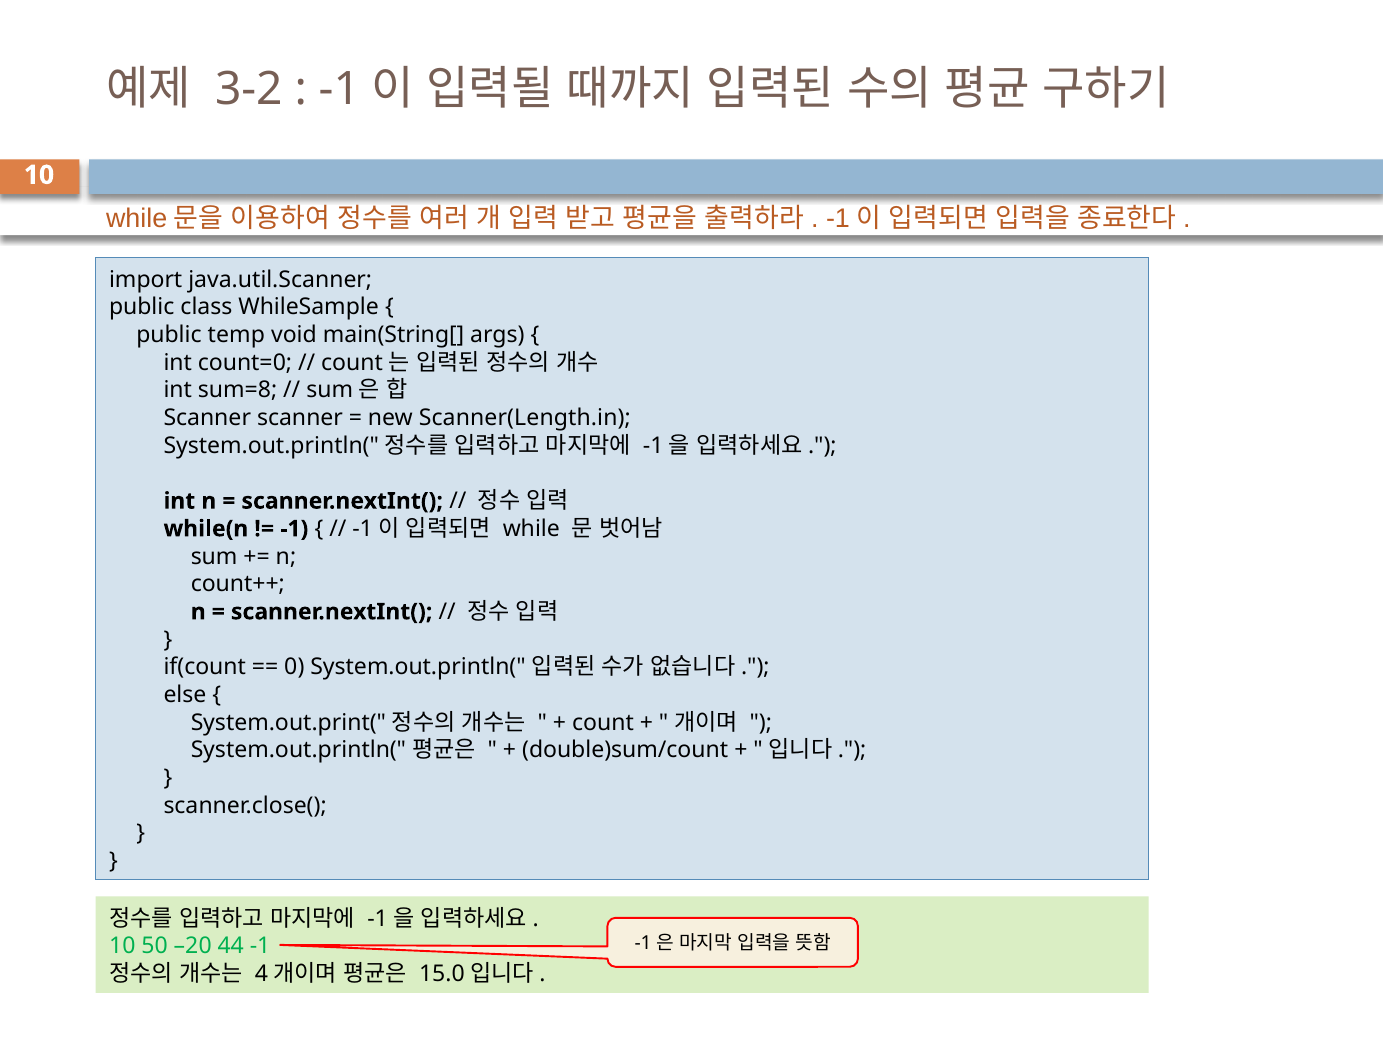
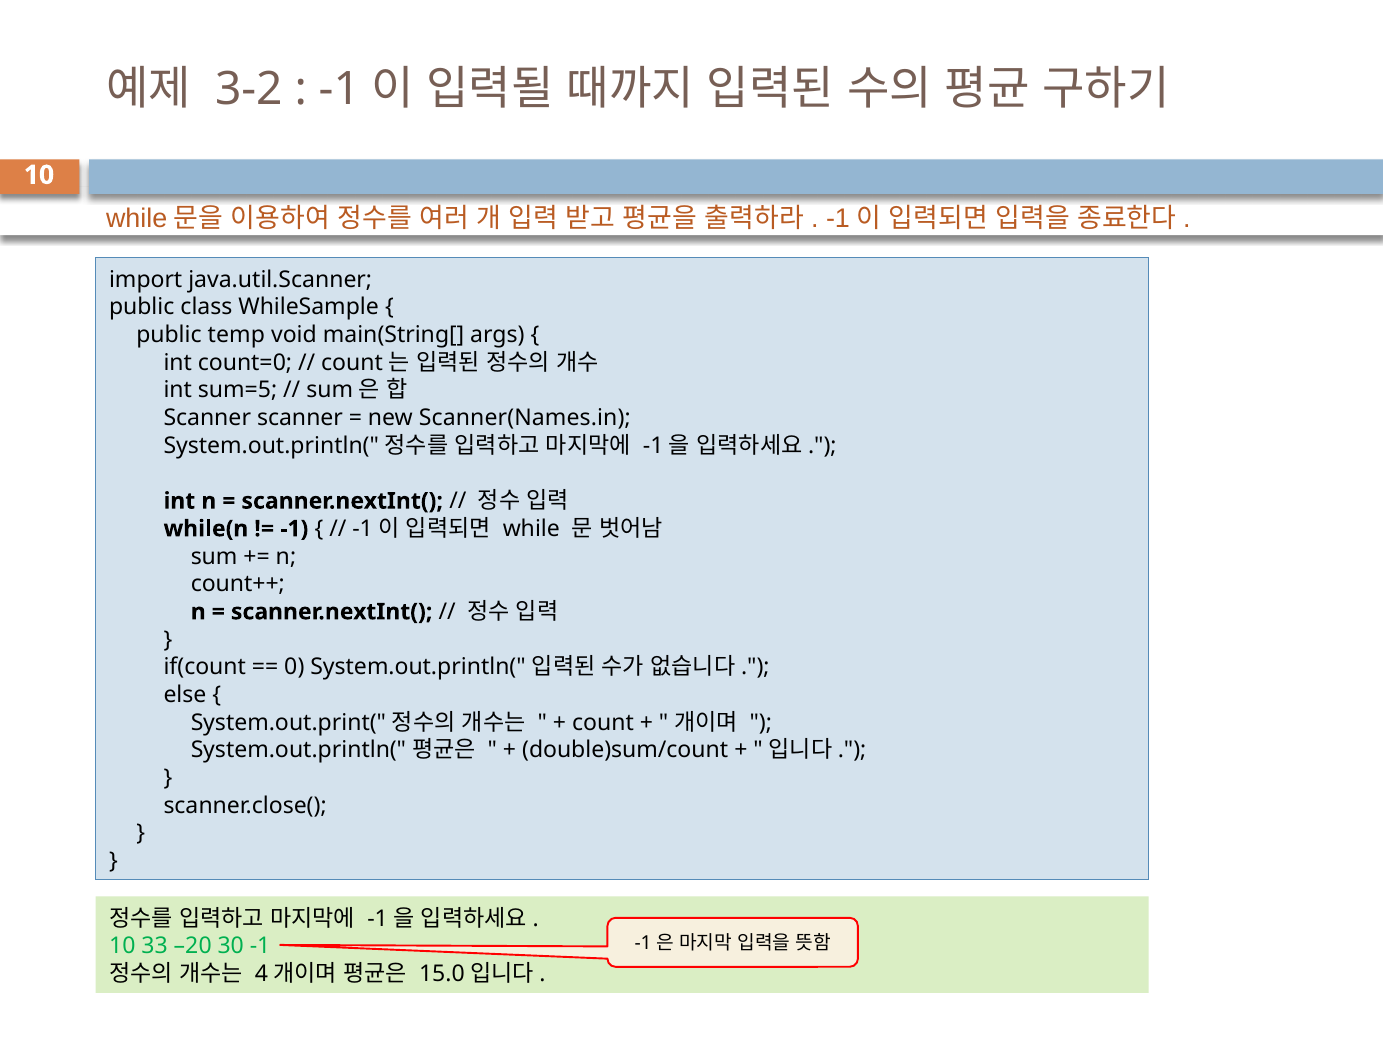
sum=8: sum=8 -> sum=5 (238, 390)
Scanner(Length.in: Scanner(Length.in -> Scanner(Names.in (525, 418)
50: 50 -> 33 (155, 946)
44: 44 -> 30 (231, 946)
